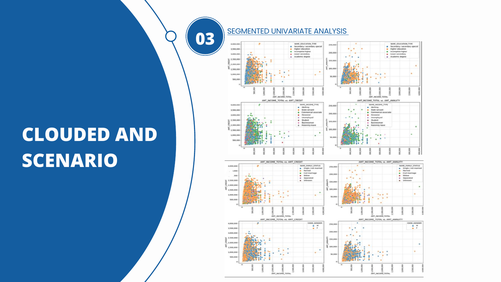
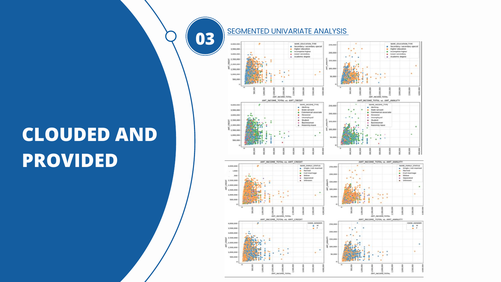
SCENARIO: SCENARIO -> PROVIDED (70, 161)
